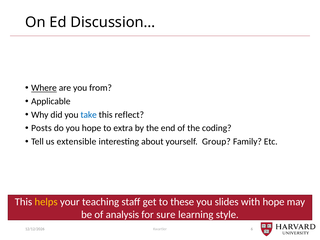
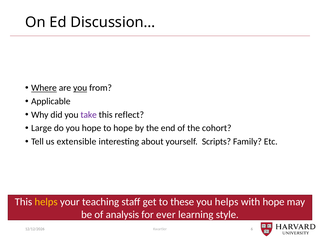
you underline: none -> present (80, 88)
take colour: blue -> purple (89, 115)
Posts: Posts -> Large (41, 128)
to extra: extra -> hope (123, 128)
coding: coding -> cohort (217, 128)
Group: Group -> Scripts (216, 142)
you slides: slides -> helps (227, 202)
sure: sure -> ever (166, 215)
